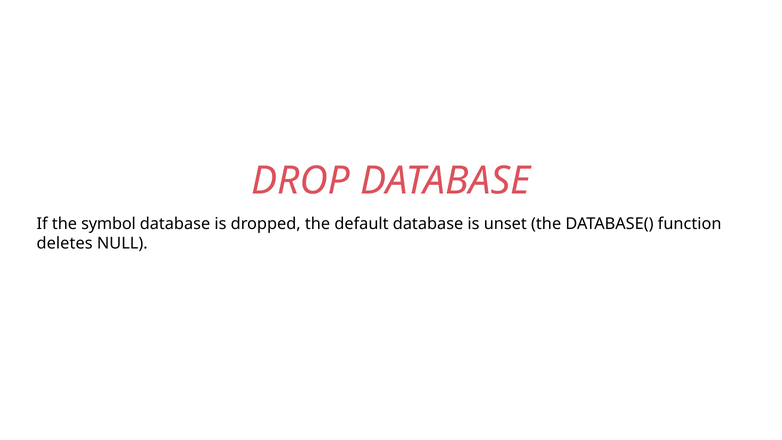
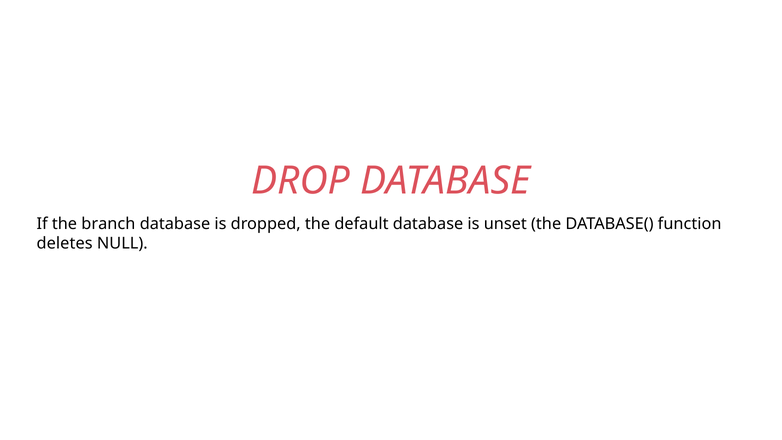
symbol: symbol -> branch (108, 224)
